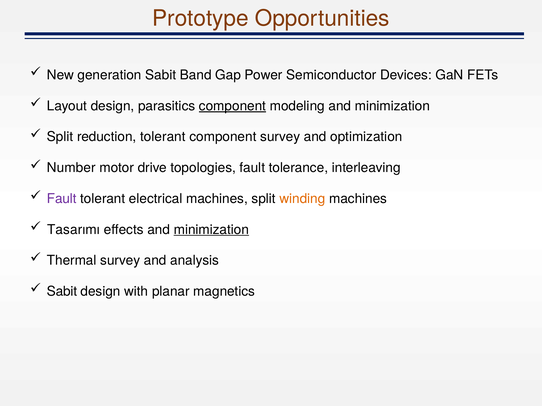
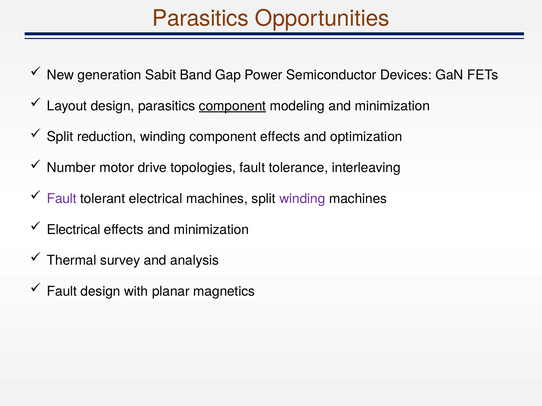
Prototype: Prototype -> Parasitics (200, 18)
reduction tolerant: tolerant -> winding (163, 137)
component survey: survey -> effects (280, 137)
winding colour: orange -> purple (302, 199)
Tasarımı: Tasarımı -> Electrical (74, 230)
minimization underline: present -> none (211, 230)
Sabit: Sabit -> Fault (62, 292)
